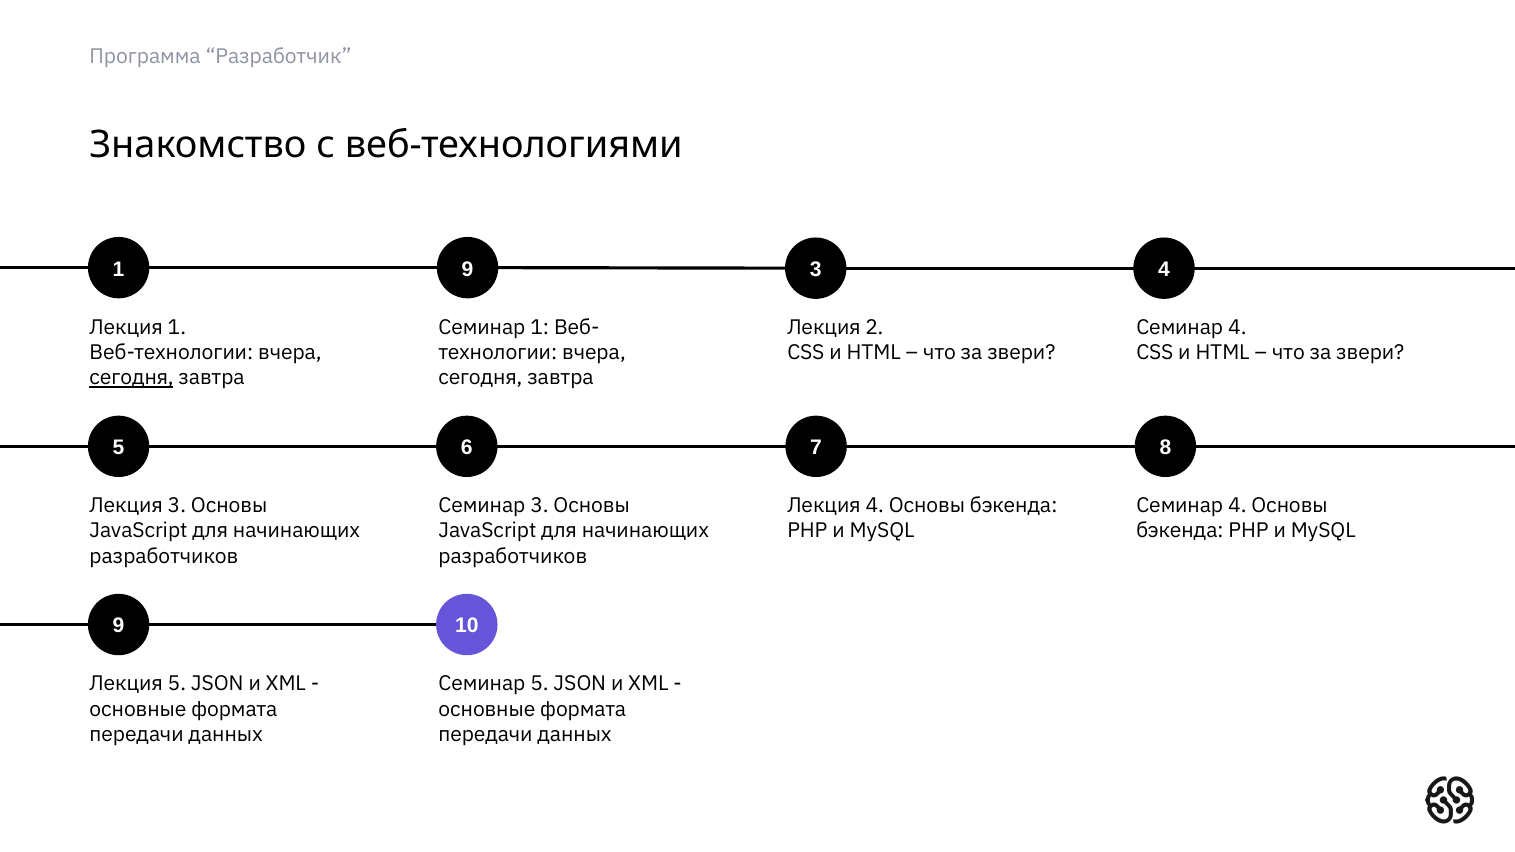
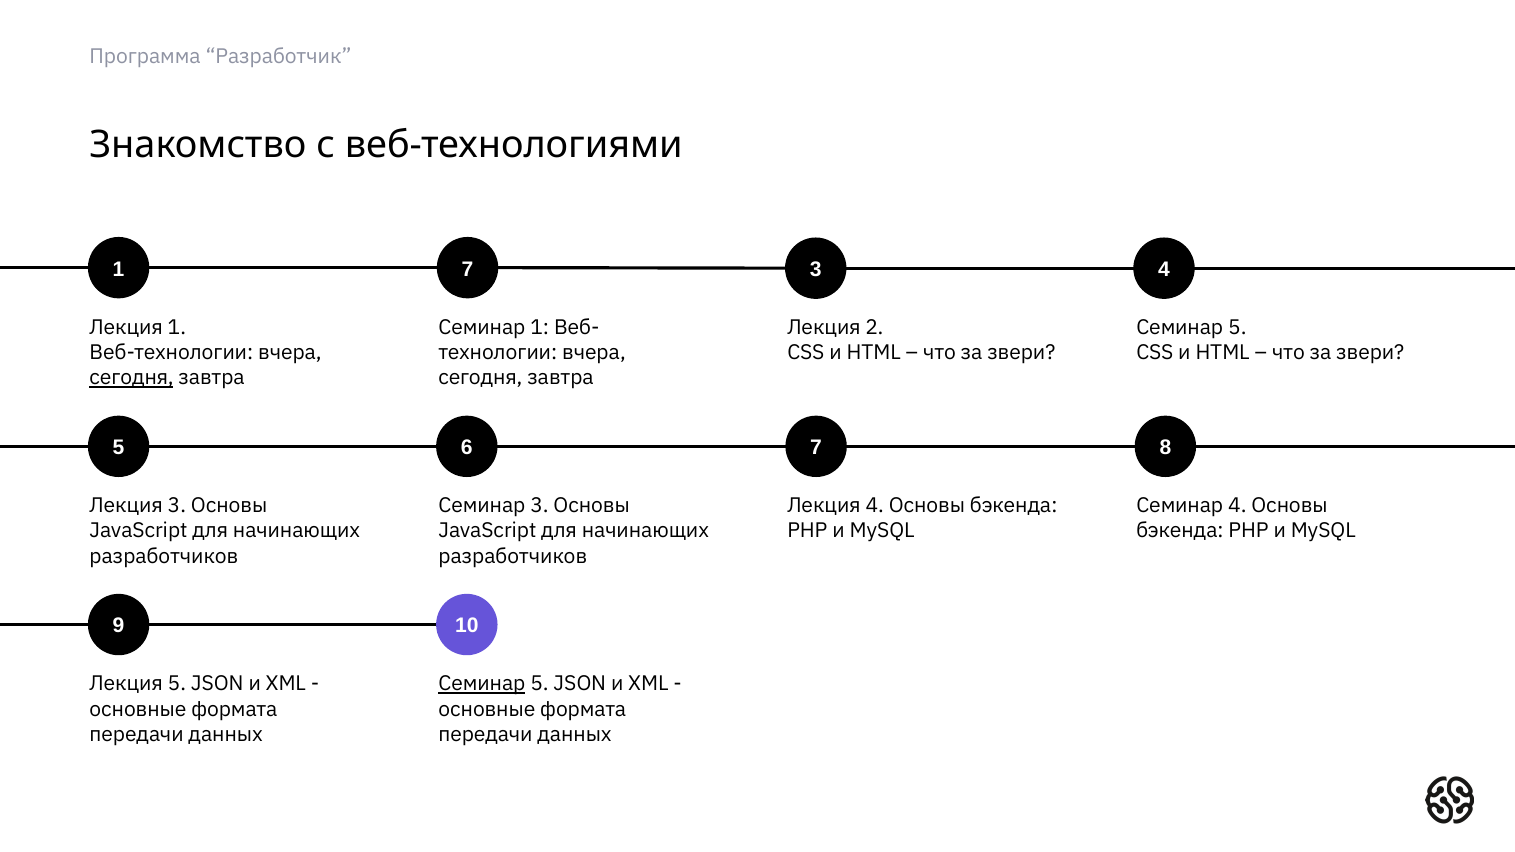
1 9: 9 -> 7 (468, 269)
4: 4 -> 5 (1237, 327)
Семинар underline: none -> present (482, 684)
